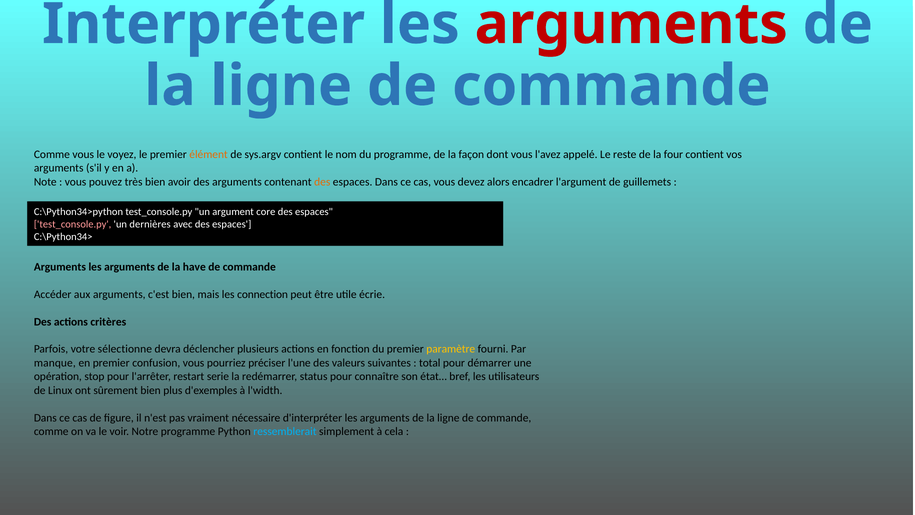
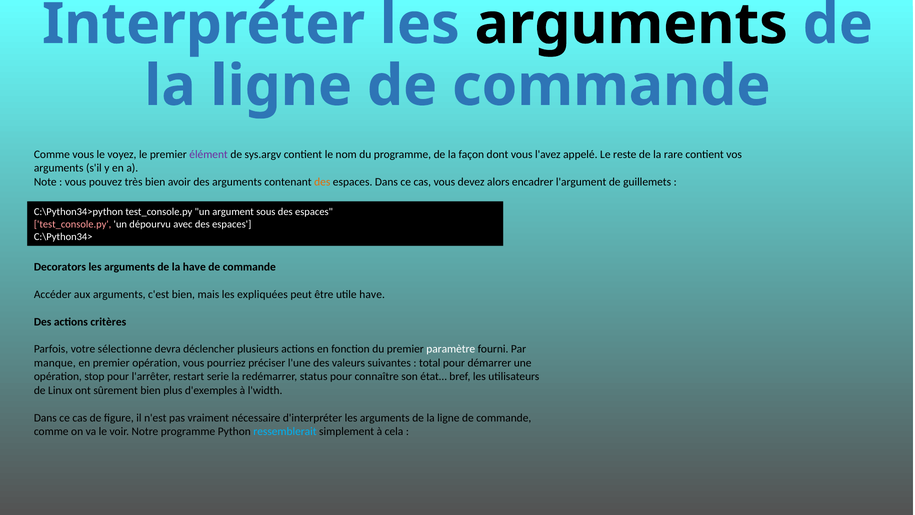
arguments colour: red -> black (631, 24)
élément colour: orange -> purple (209, 154)
four: four -> rare (673, 154)
core: core -> sous (266, 212)
dernières: dernières -> dépourvu (150, 224)
Arguments: Arguments -> Decorators (60, 267)
connection: connection -> expliquées (262, 294)
utile écrie: écrie -> have (372, 294)
paramètre colour: yellow -> white (451, 349)
premier confusion: confusion -> opération (156, 363)
